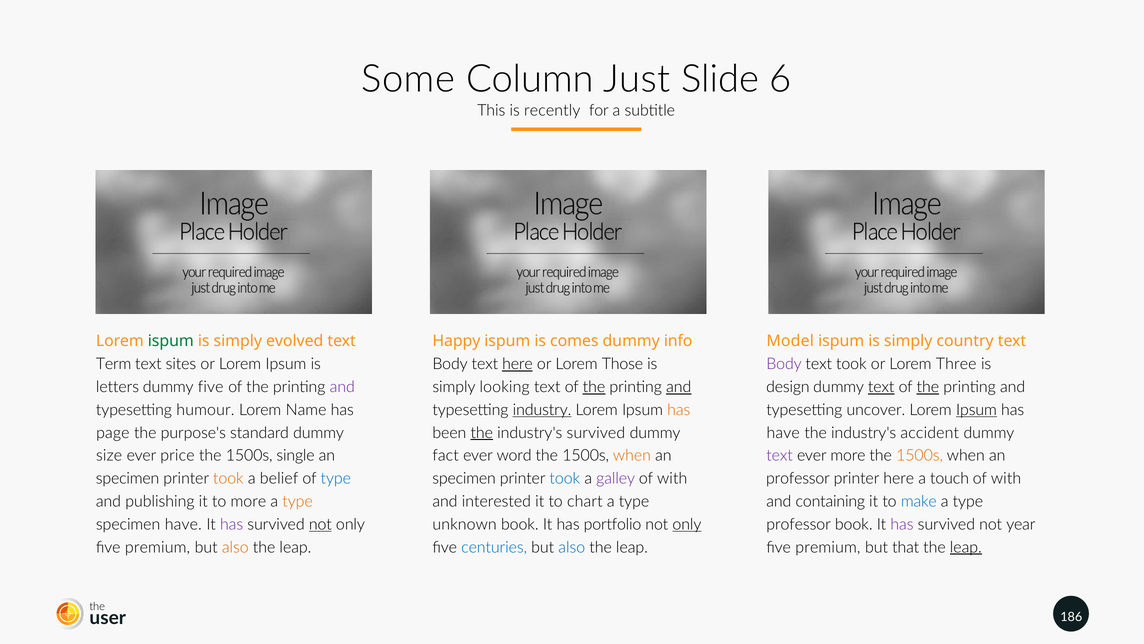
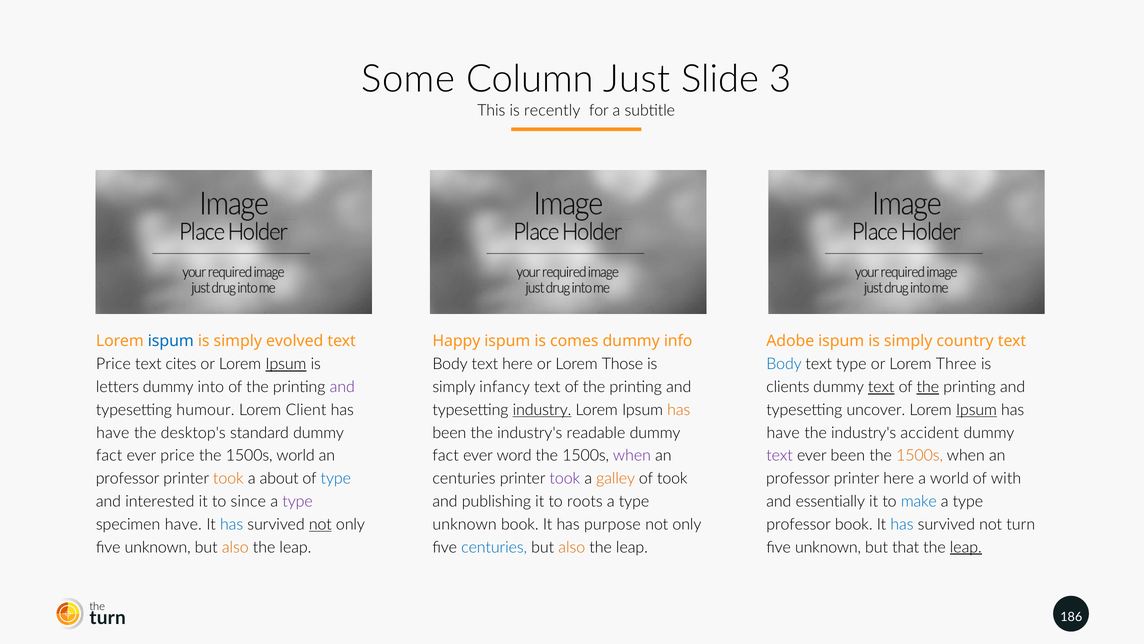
6: 6 -> 3 (780, 79)
ispum colour: green -> blue (171, 341)
Model: Model -> Adobe (790, 341)
Term: Term -> Price (113, 364)
sites: sites -> cites (181, 364)
Ipsum underline: none -> present (286, 364)
here underline: present -> none (517, 364)
Body colour: purple -> blue (784, 364)
text took: took -> type (851, 364)
dummy five: five -> into (211, 387)
looking: looking -> infancy (505, 387)
the underline: present -> none (594, 387)
and underline: present -> none (679, 387)
design: design -> clients (788, 387)
Name: Name -> Client (306, 410)
page: page -> have (113, 432)
purpose's: purpose's -> desktop's (193, 432)
the underline: present -> none (482, 432)
industry's survived: survived -> readable (596, 432)
size: size -> fact (109, 455)
1500s single: single -> world (296, 455)
when colour: orange -> purple (632, 455)
ever more: more -> been (848, 455)
specimen: specimen -> professor (128, 478)
belief: belief -> about (279, 478)
specimen: specimen -> centuries (464, 478)
took colour: blue -> purple (565, 478)
galley colour: purple -> orange (616, 478)
with: with -> took (672, 478)
a touch: touch -> world (950, 478)
publishing: publishing -> interested (160, 501)
to more: more -> since (248, 501)
type colour: orange -> purple (298, 501)
interested: interested -> publishing (496, 501)
chart: chart -> roots (585, 501)
containing: containing -> essentially (830, 501)
has colour: purple -> blue (232, 524)
portfolio: portfolio -> purpose (612, 524)
only underline: present -> none (687, 524)
has colour: purple -> blue (902, 524)
not year: year -> turn (1021, 524)
premium: premium -> unknown (158, 547)
also colour: blue -> orange (572, 547)
premium: premium -> unknown (828, 547)
user: user -> turn (108, 618)
